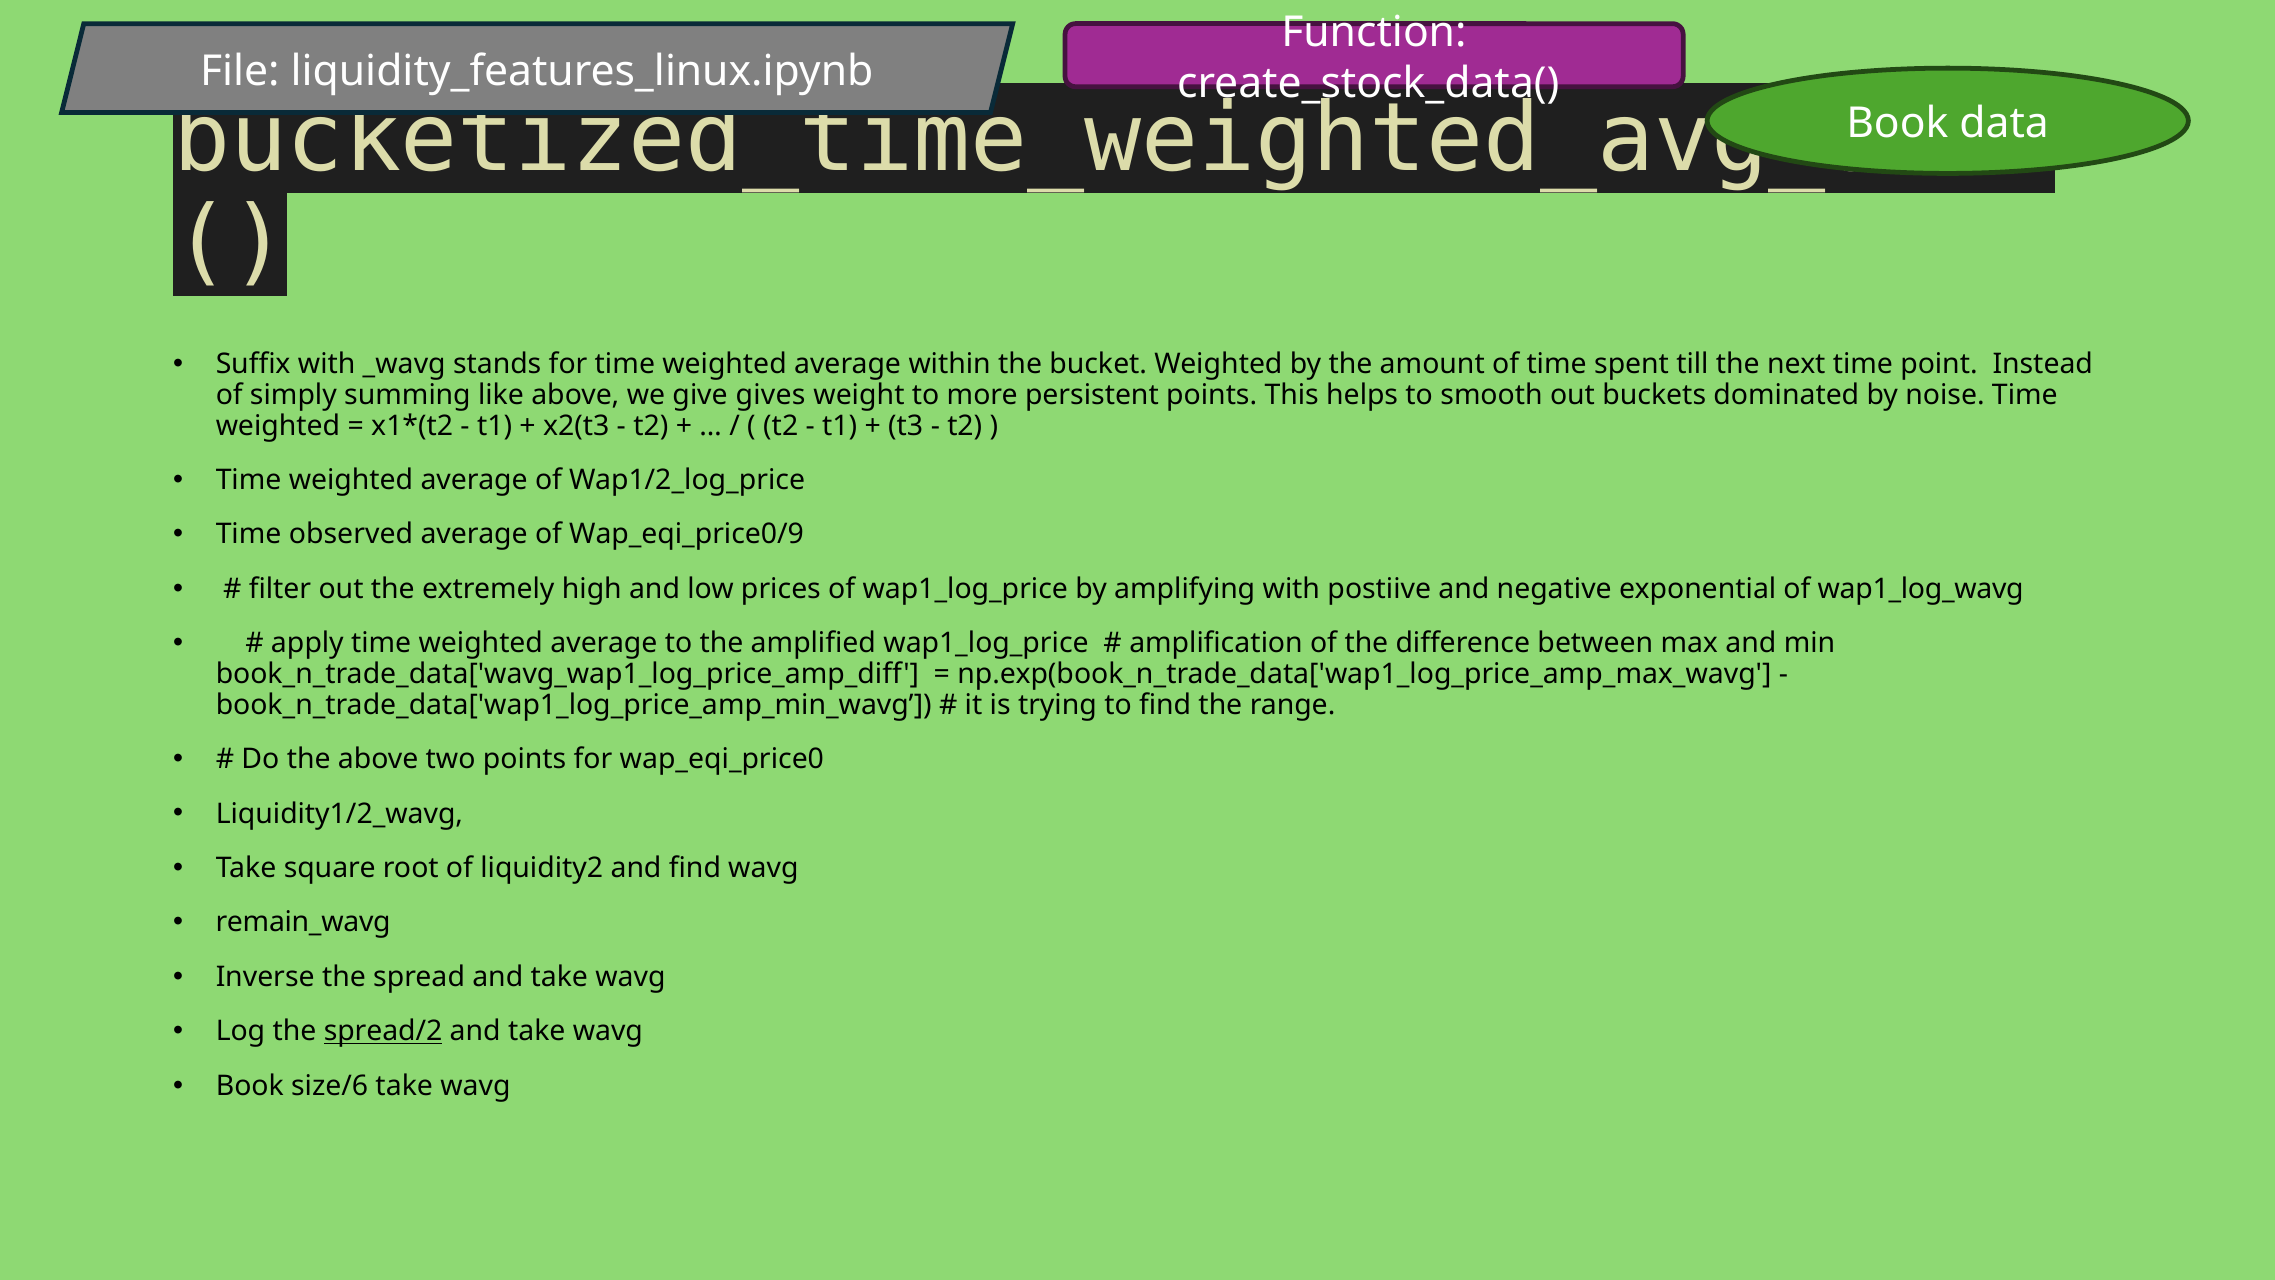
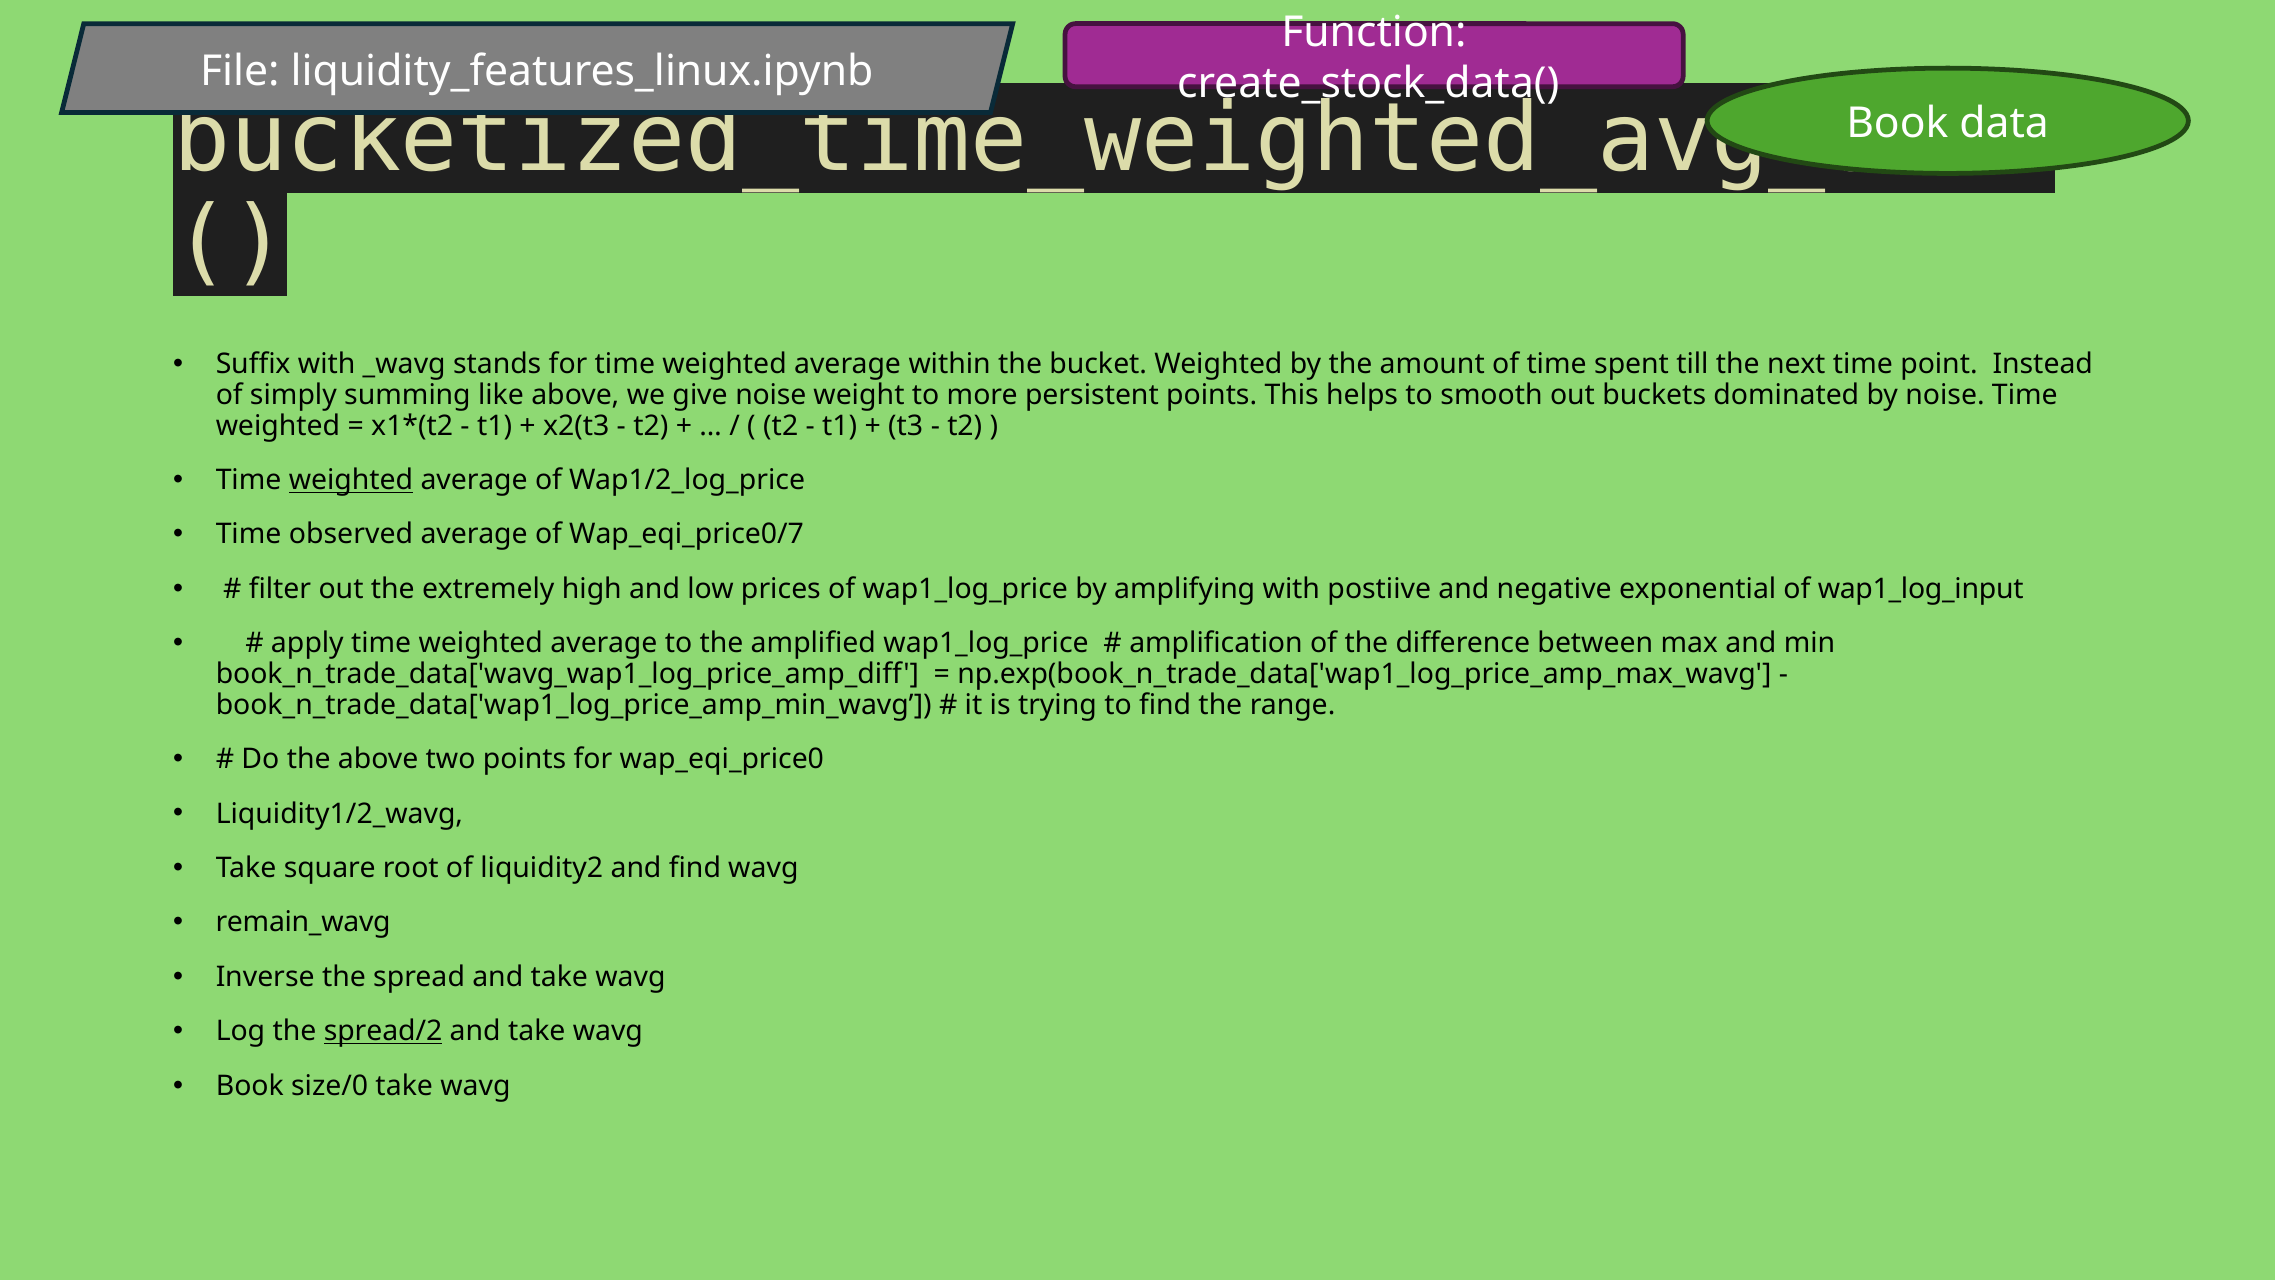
give gives: gives -> noise (771, 395)
weighted underline: none -> present (351, 480)
Wap_eqi_price0/9: Wap_eqi_price0/9 -> Wap_eqi_price0/7 (687, 535)
wap1_log_wavg: wap1_log_wavg -> wap1_log_input (1921, 589)
size/6: size/6 -> size/0 (330, 1086)
